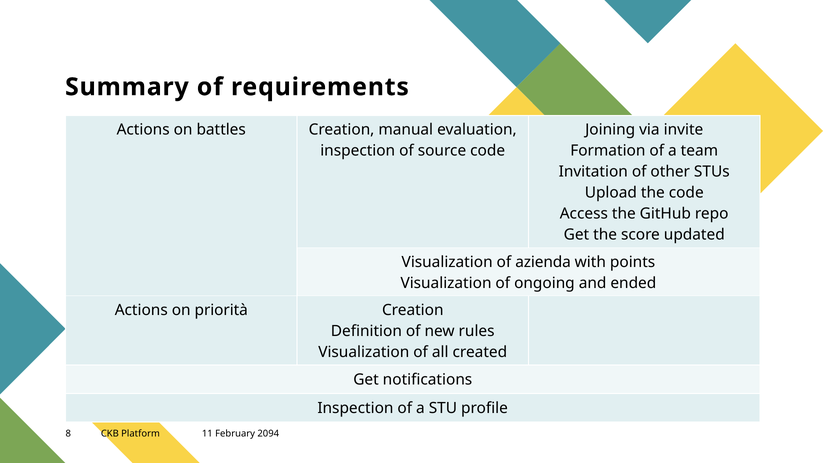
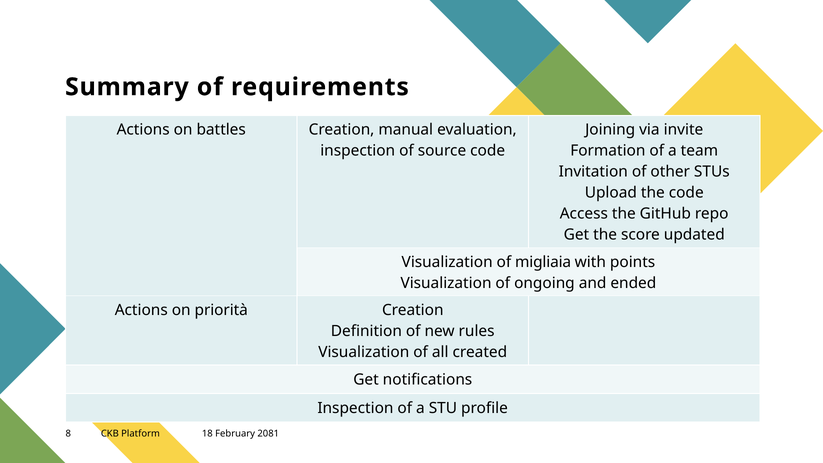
azienda: azienda -> migliaia (543, 262)
11: 11 -> 18 (207, 434)
2094: 2094 -> 2081 (268, 434)
